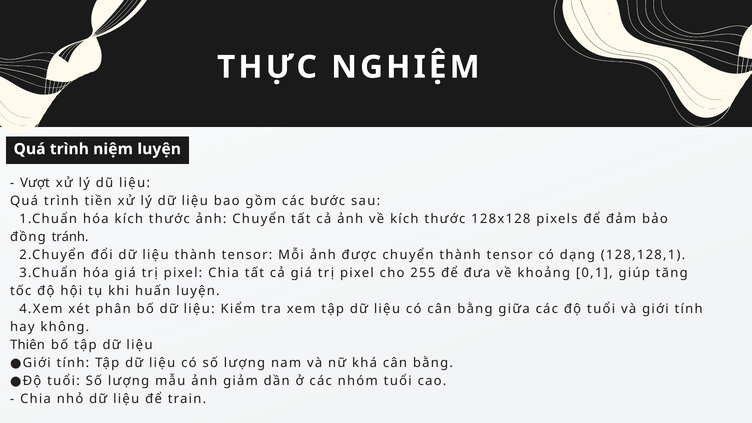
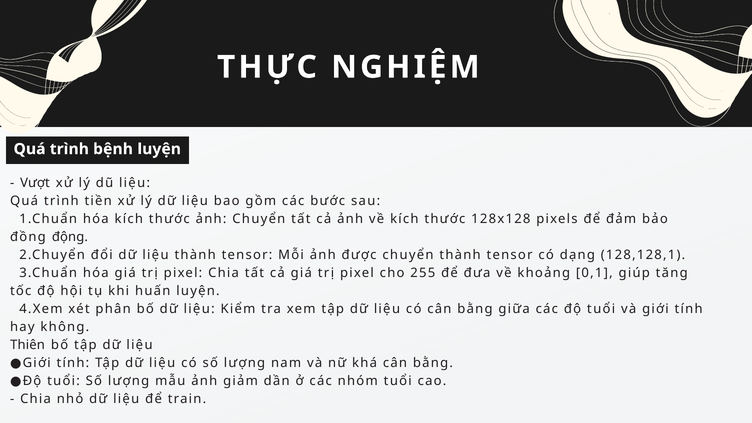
niệm: niệm -> bệnh (113, 149)
tránh: tránh -> động (70, 237)
